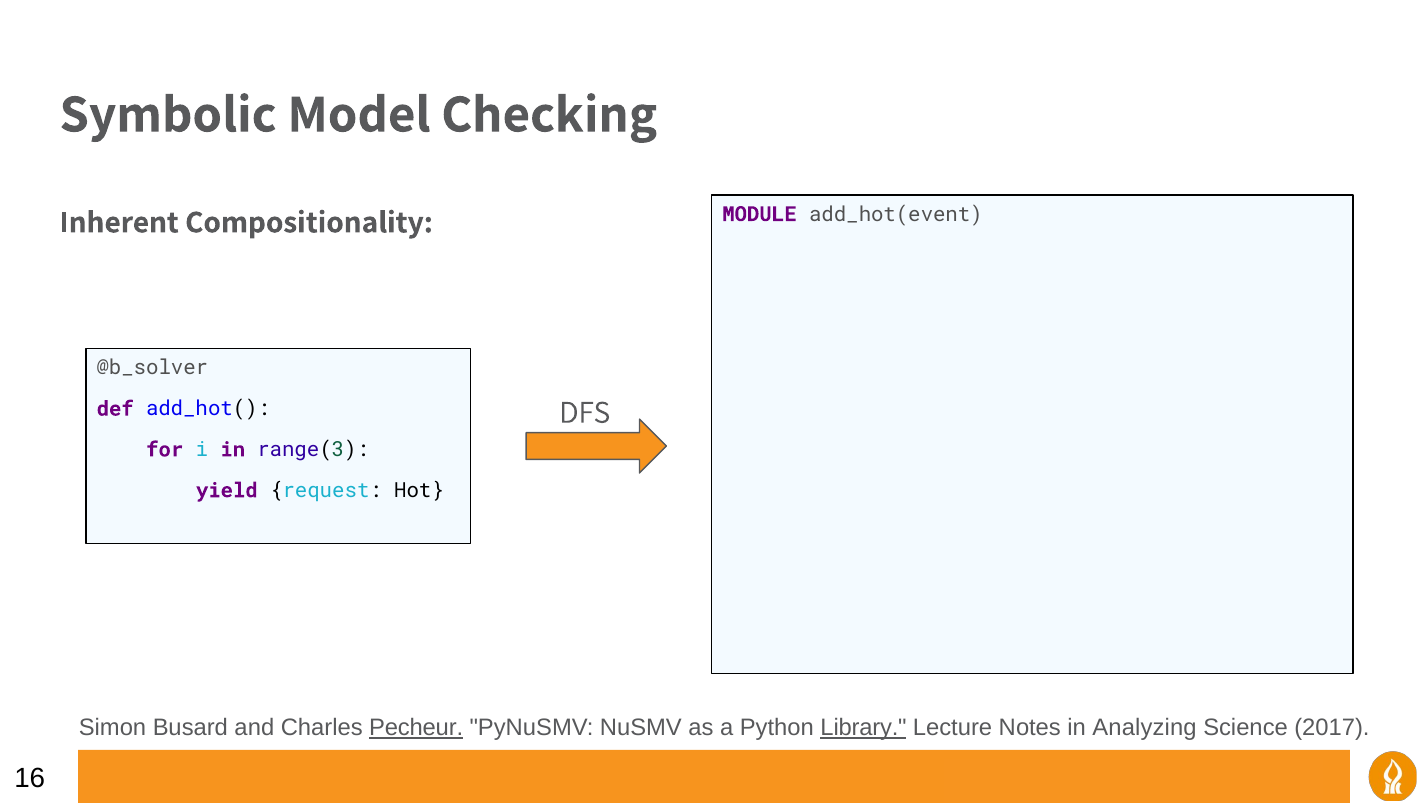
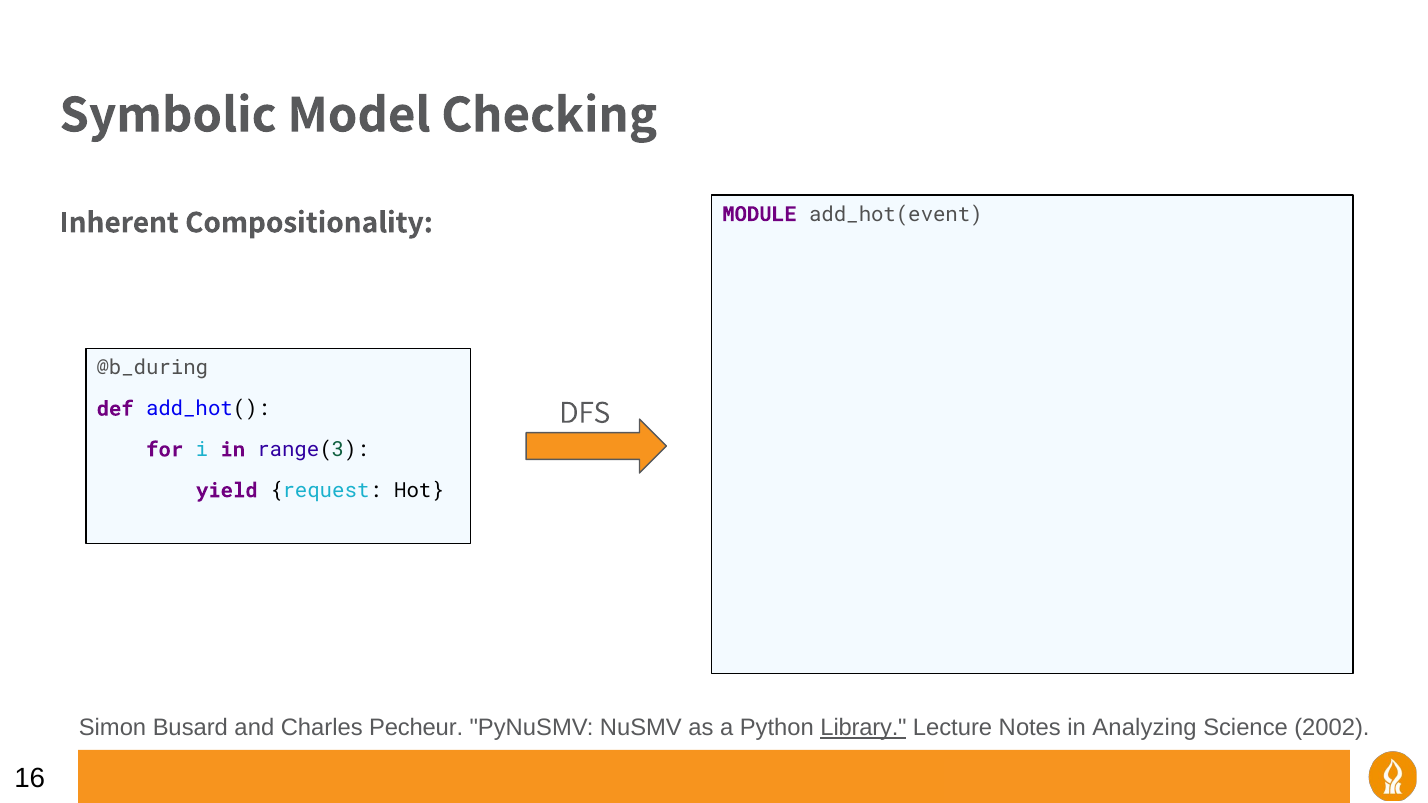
@b_solver: @b_solver -> @b_during (152, 368)
Pecheur underline: present -> none (416, 728)
2017: 2017 -> 2002 (1332, 728)
